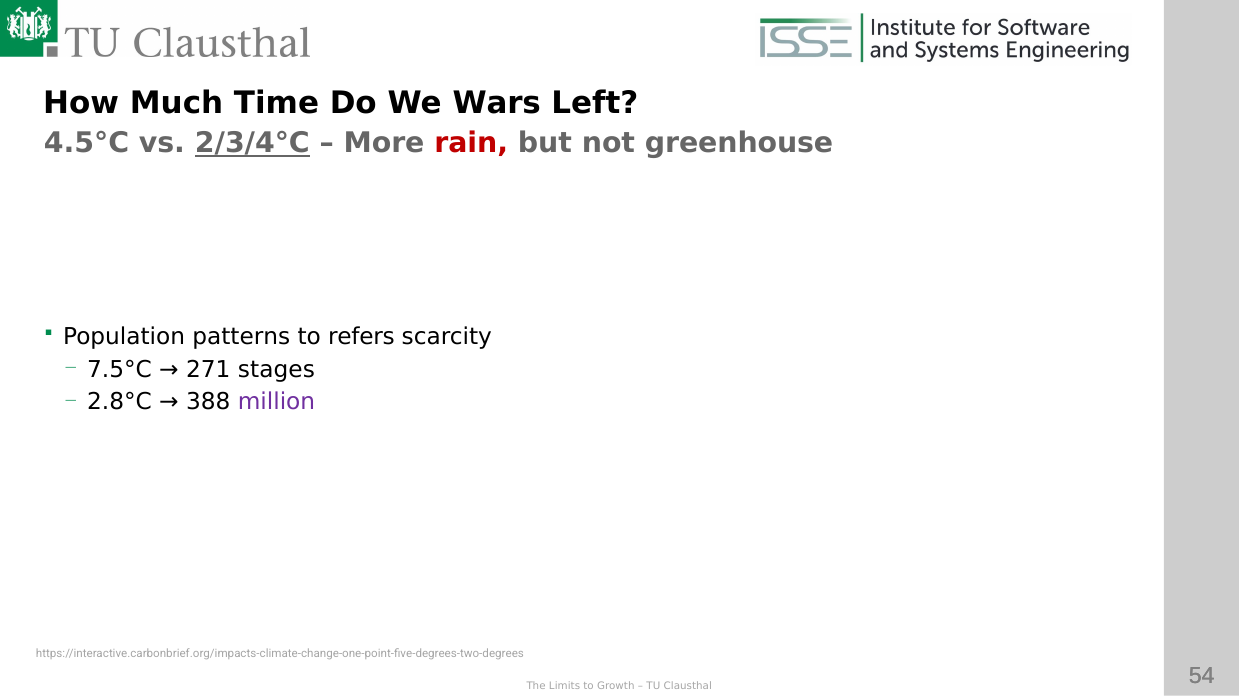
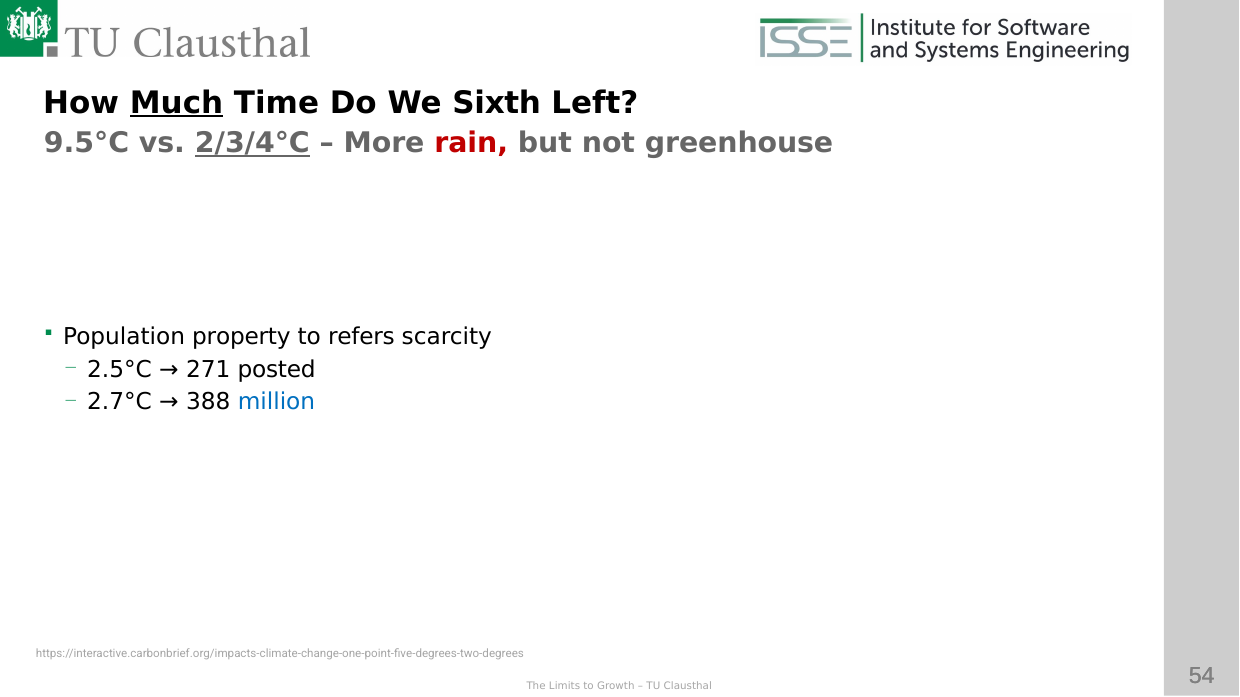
Much underline: none -> present (177, 103)
We Wars: Wars -> Sixth (497, 103)
4.5°C: 4.5°C -> 9.5°C (87, 144)
patterns: patterns -> property (241, 337)
7.5°C: 7.5°C -> 2.5°C (120, 370)
stages: stages -> posted (277, 370)
2.8°C: 2.8°C -> 2.7°C (120, 403)
million colour: purple -> blue (276, 403)
